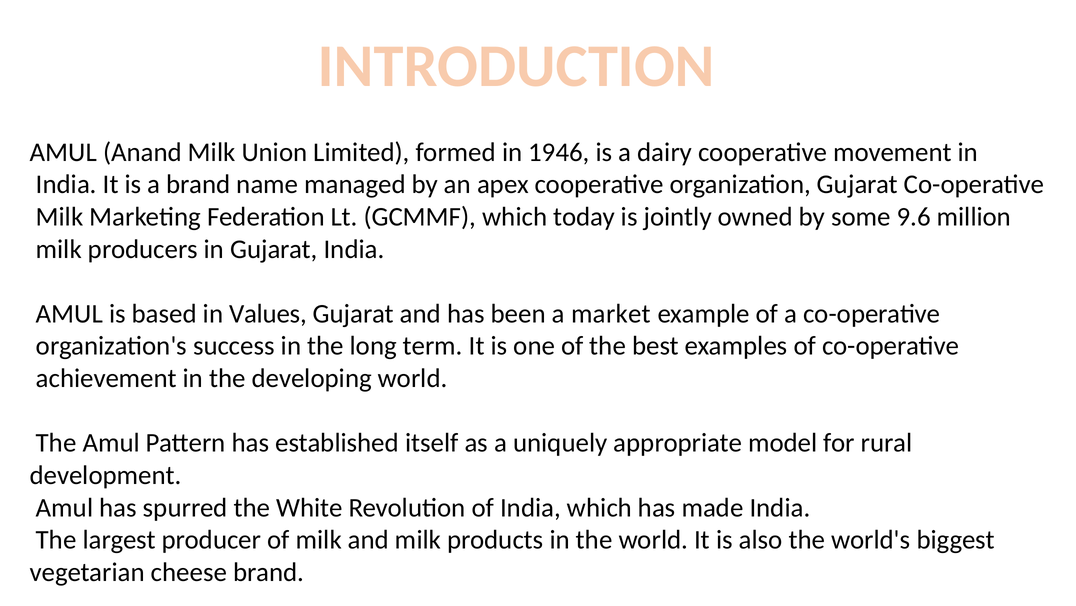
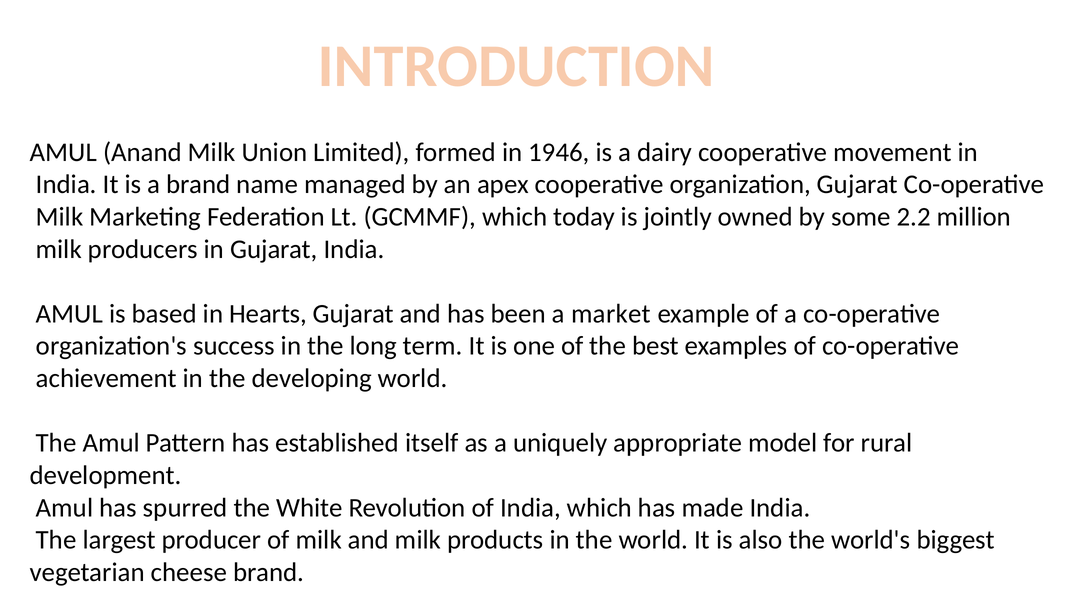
9.6: 9.6 -> 2.2 (914, 217)
Values: Values -> Hearts (268, 313)
